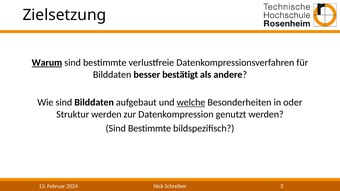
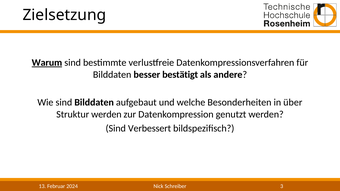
welche underline: present -> none (191, 103)
oder: oder -> über (293, 103)
Bestimmte: Bestimmte -> Verbessert (150, 128)
